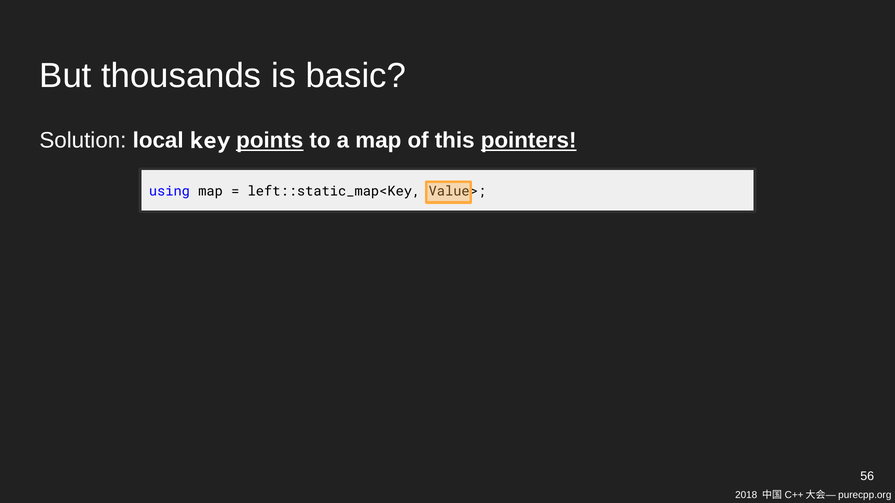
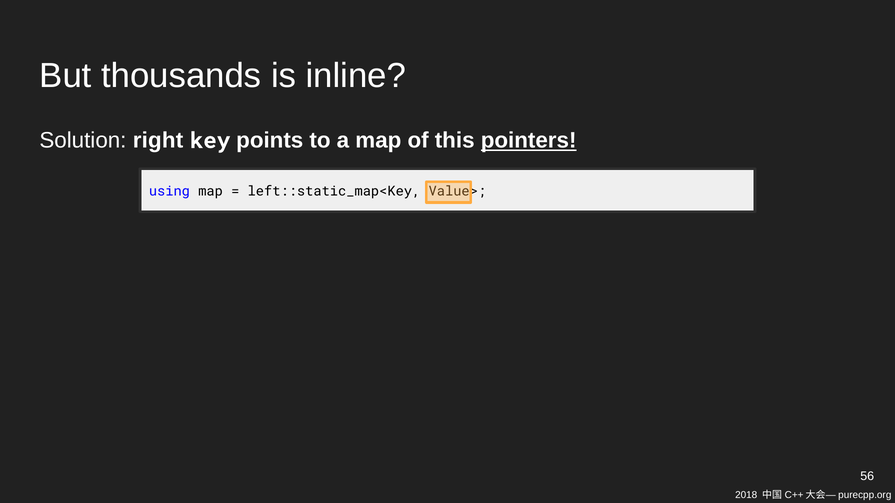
basic: basic -> inline (356, 76)
local: local -> right (158, 141)
points underline: present -> none (270, 141)
